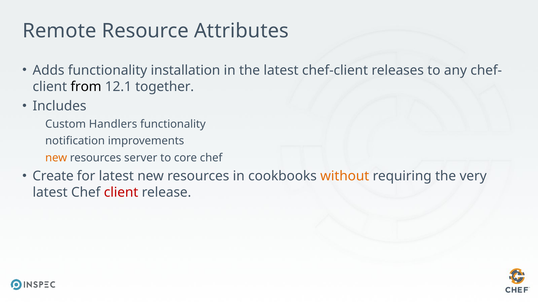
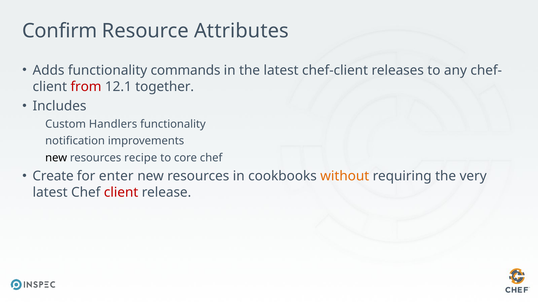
Remote: Remote -> Confirm (60, 31)
installation: installation -> commands (186, 71)
from colour: black -> red (86, 87)
new colour: orange -> black (56, 158)
server: server -> recipe (141, 158)
for latest: latest -> enter (116, 176)
